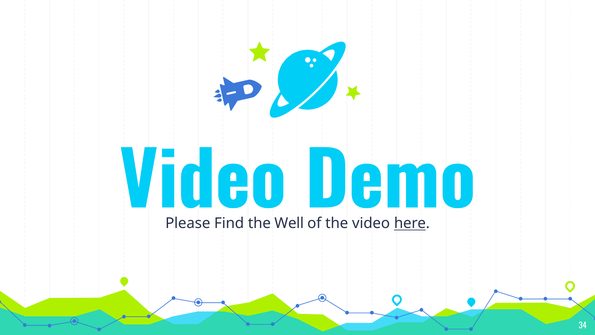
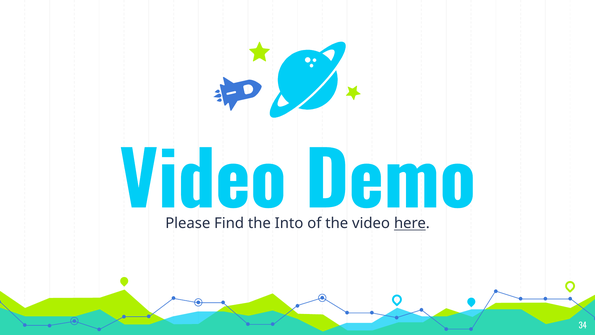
Well: Well -> Into (289, 223)
